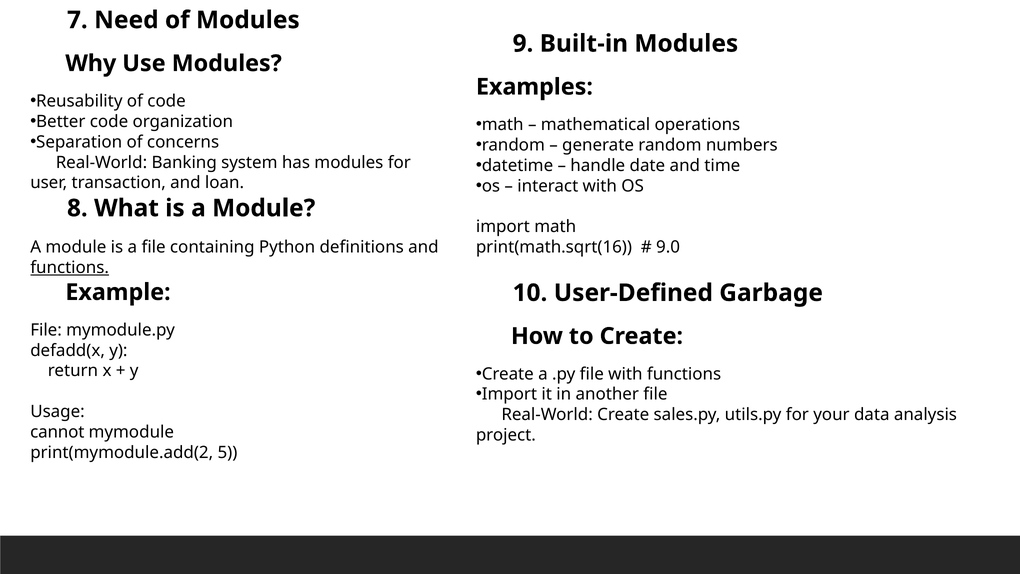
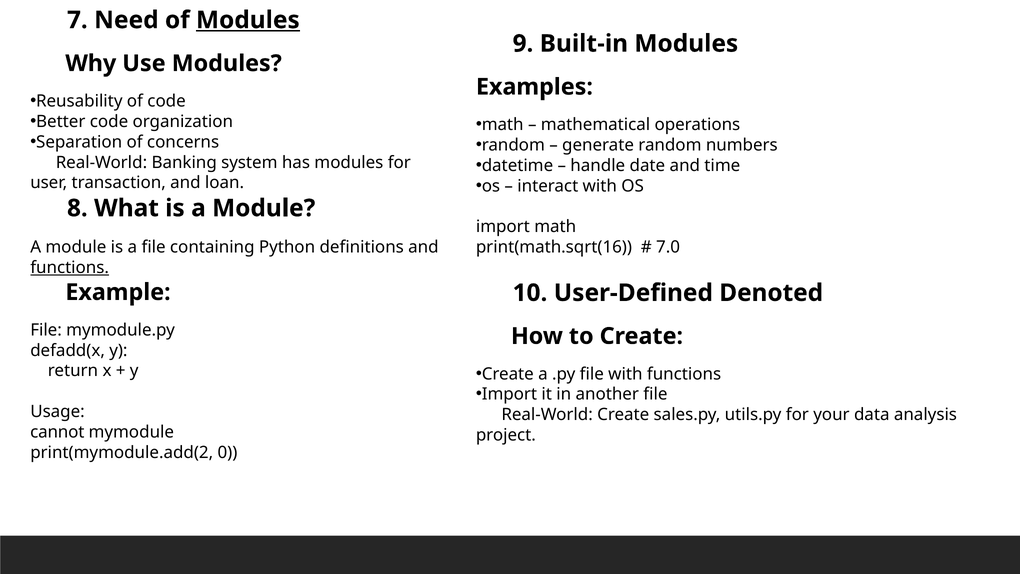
Modules underline: none -> present (248, 20)
9.0: 9.0 -> 7.0 (668, 247)
Garbage: Garbage -> Denoted (771, 293)
5: 5 -> 0 (227, 452)
